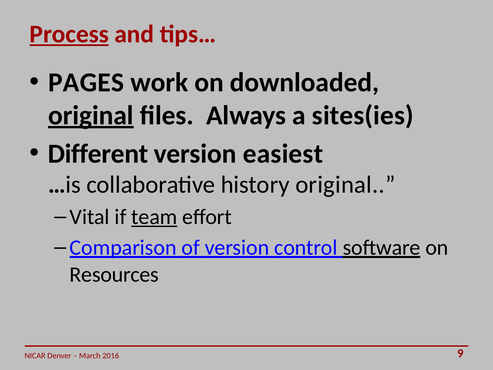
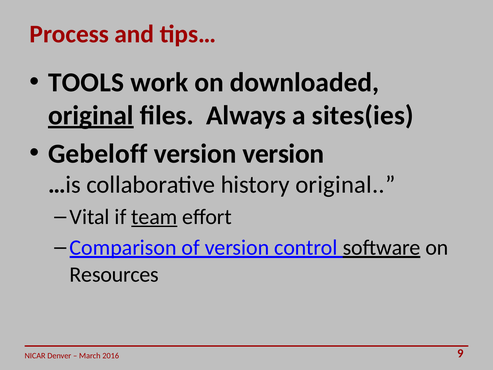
Process underline: present -> none (69, 34)
PAGES: PAGES -> TOOLS (86, 82)
Different: Different -> Gebeloff (98, 154)
version easiest: easiest -> version (283, 154)
